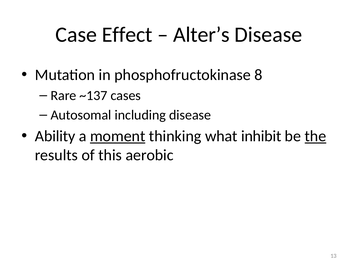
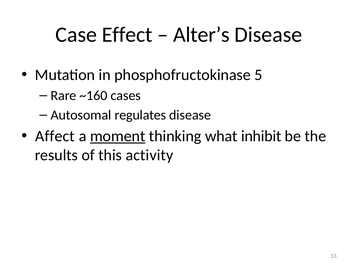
8: 8 -> 5 (258, 75)
~137: ~137 -> ~160 (93, 96)
including: including -> regulates (140, 115)
Ability: Ability -> Affect (55, 136)
the underline: present -> none (315, 136)
aerobic: aerobic -> activity (149, 155)
